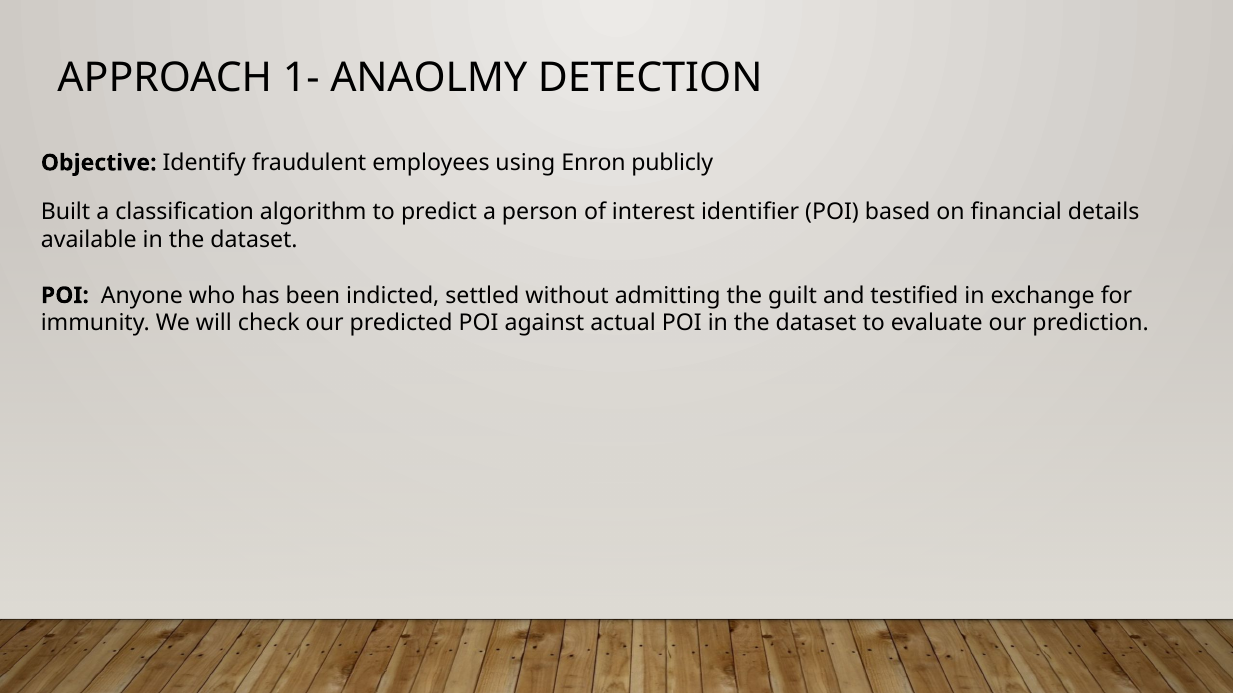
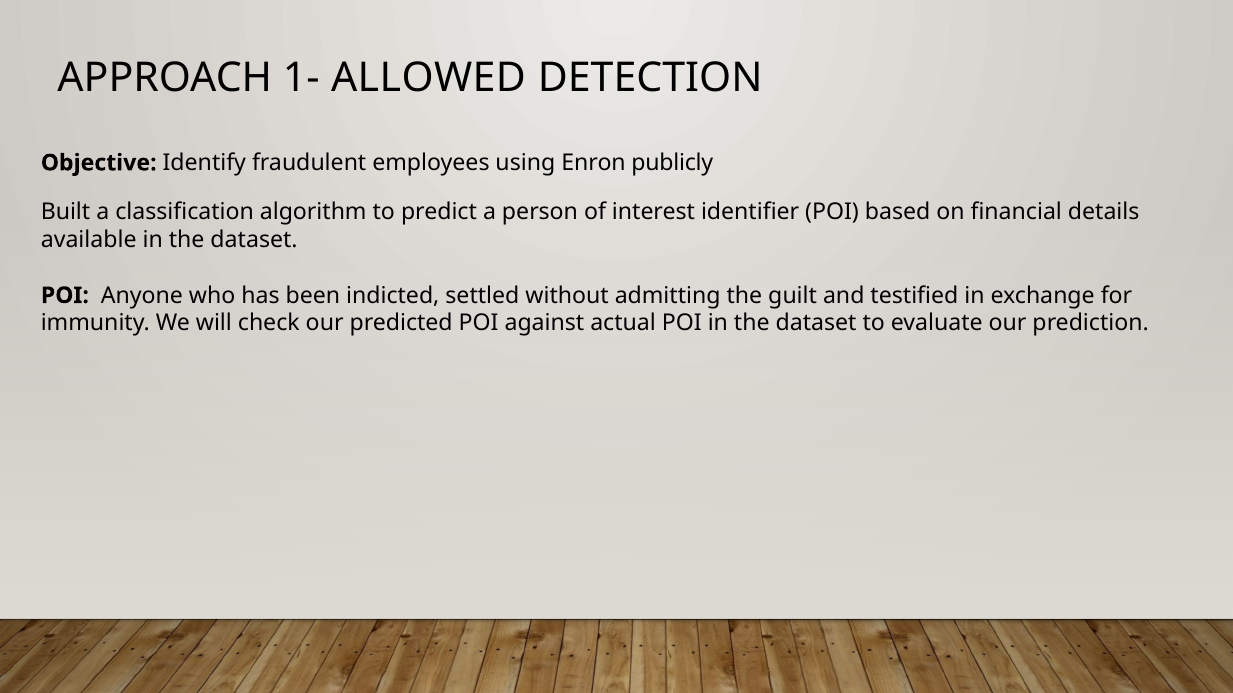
ANAOLMY: ANAOLMY -> ALLOWED (429, 78)
